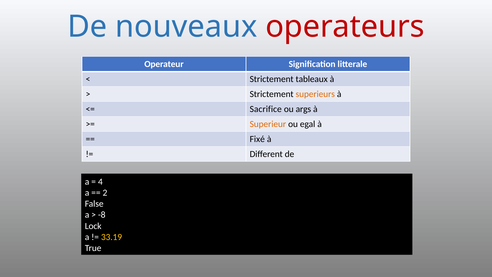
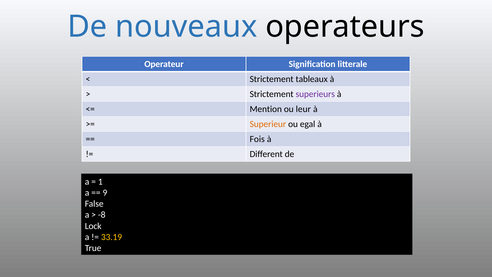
operateurs colour: red -> black (345, 27)
superieurs colour: orange -> purple (315, 94)
Sacrifice: Sacrifice -> Mention (266, 109)
args: args -> leur (303, 109)
Fixé: Fixé -> Fois (257, 139)
4: 4 -> 1 (100, 181)
2: 2 -> 9 (105, 193)
